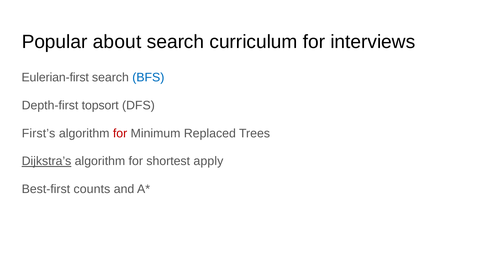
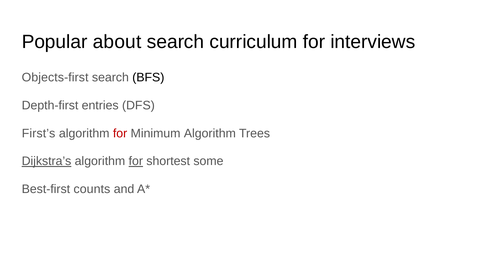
Eulerian-first: Eulerian-first -> Objects-first (55, 77)
BFS colour: blue -> black (148, 77)
topsort: topsort -> entries (100, 105)
Minimum Replaced: Replaced -> Algorithm (210, 133)
for underline: none -> present (136, 161)
apply: apply -> some (208, 161)
